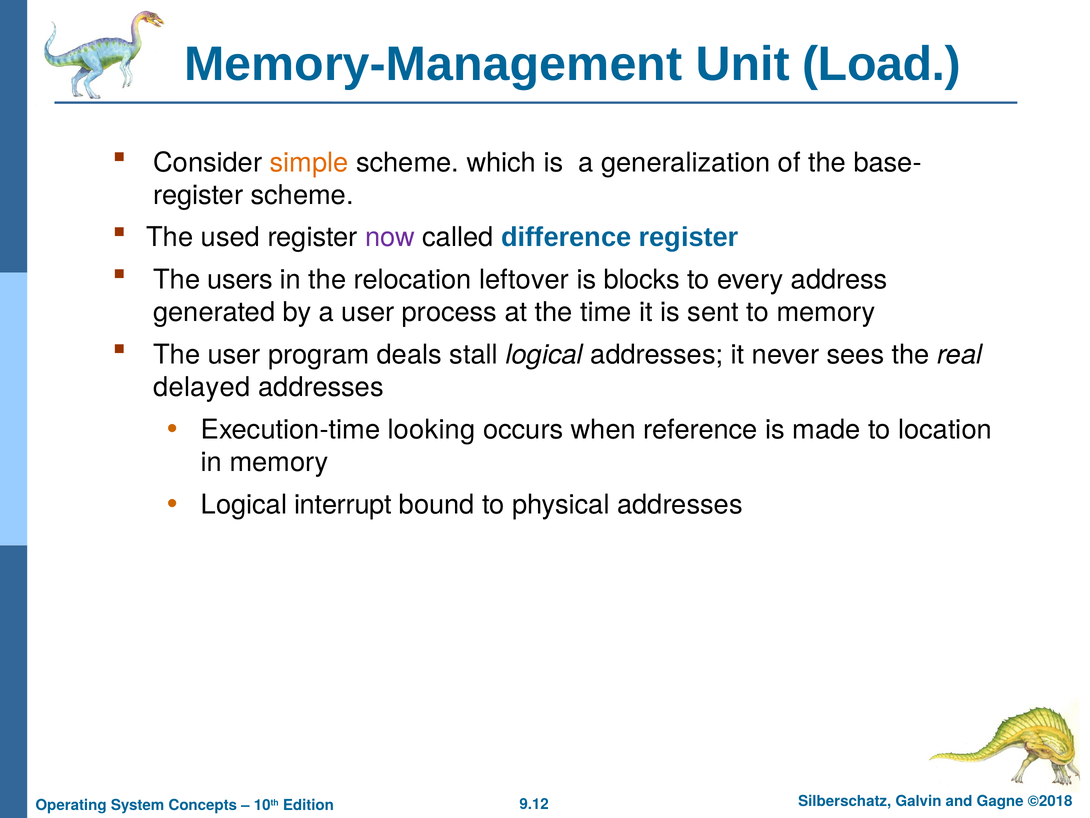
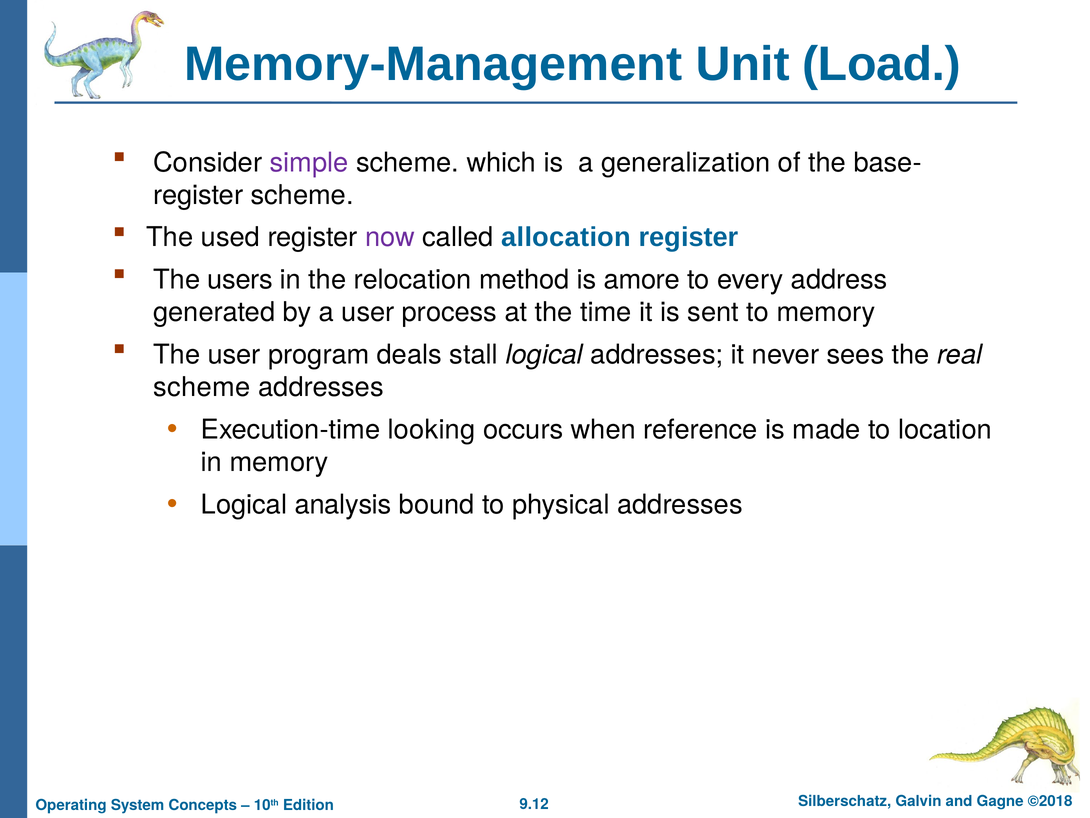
simple colour: orange -> purple (309, 162)
difference: difference -> allocation (566, 237)
leftover: leftover -> method (524, 280)
blocks: blocks -> amore (642, 280)
delayed: delayed -> scheme (202, 387)
interrupt: interrupt -> analysis (343, 504)
